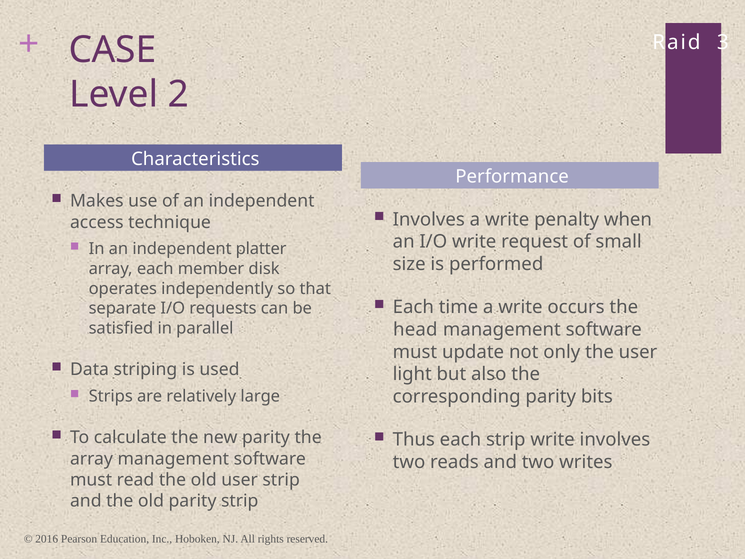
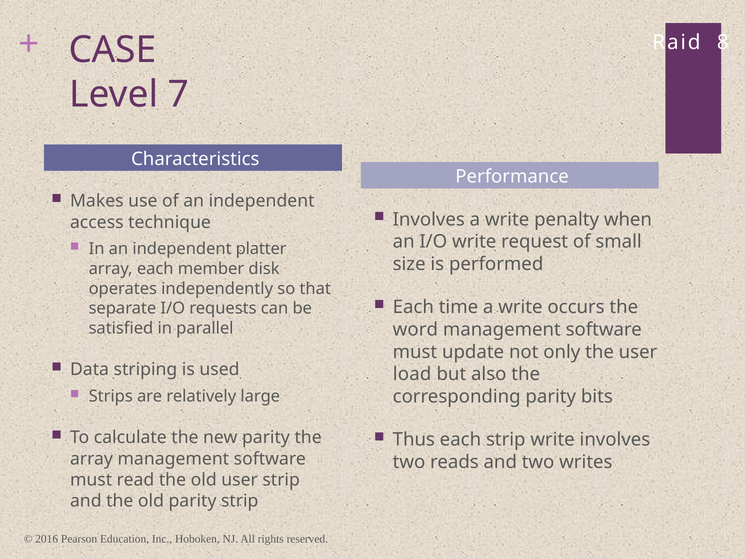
3: 3 -> 8 (723, 42)
2: 2 -> 7 (179, 95)
head: head -> word (415, 329)
light: light -> load (412, 374)
